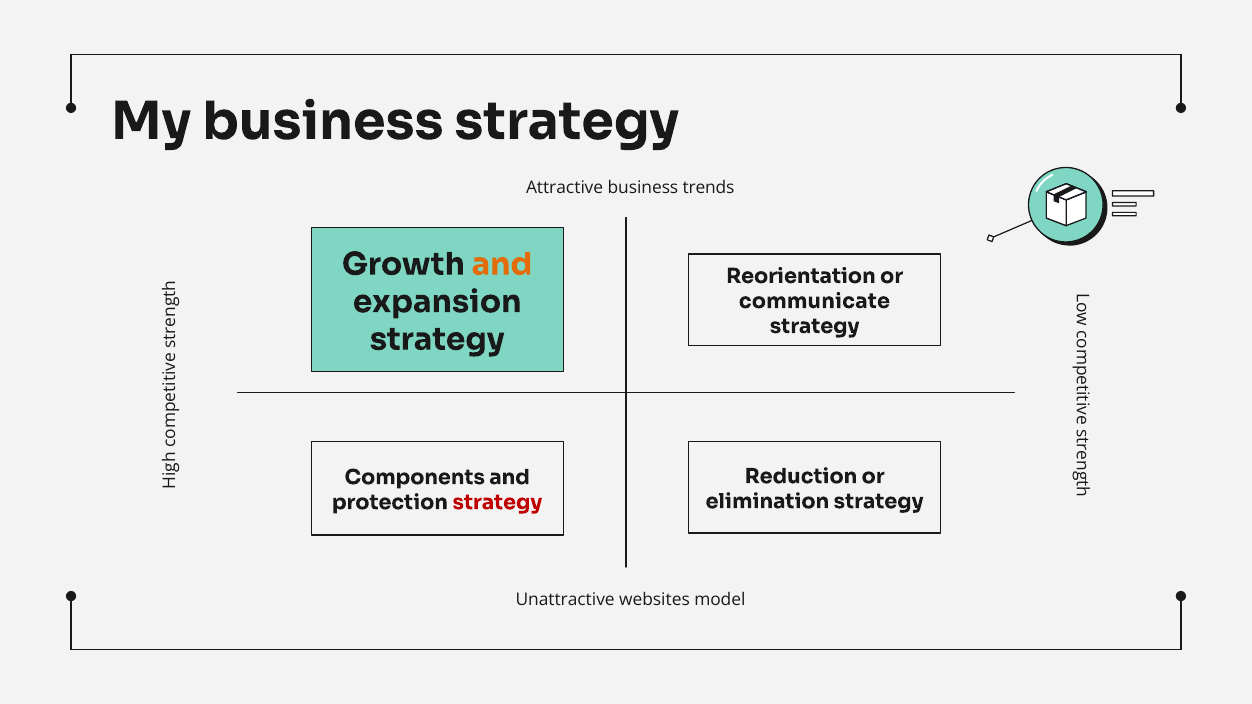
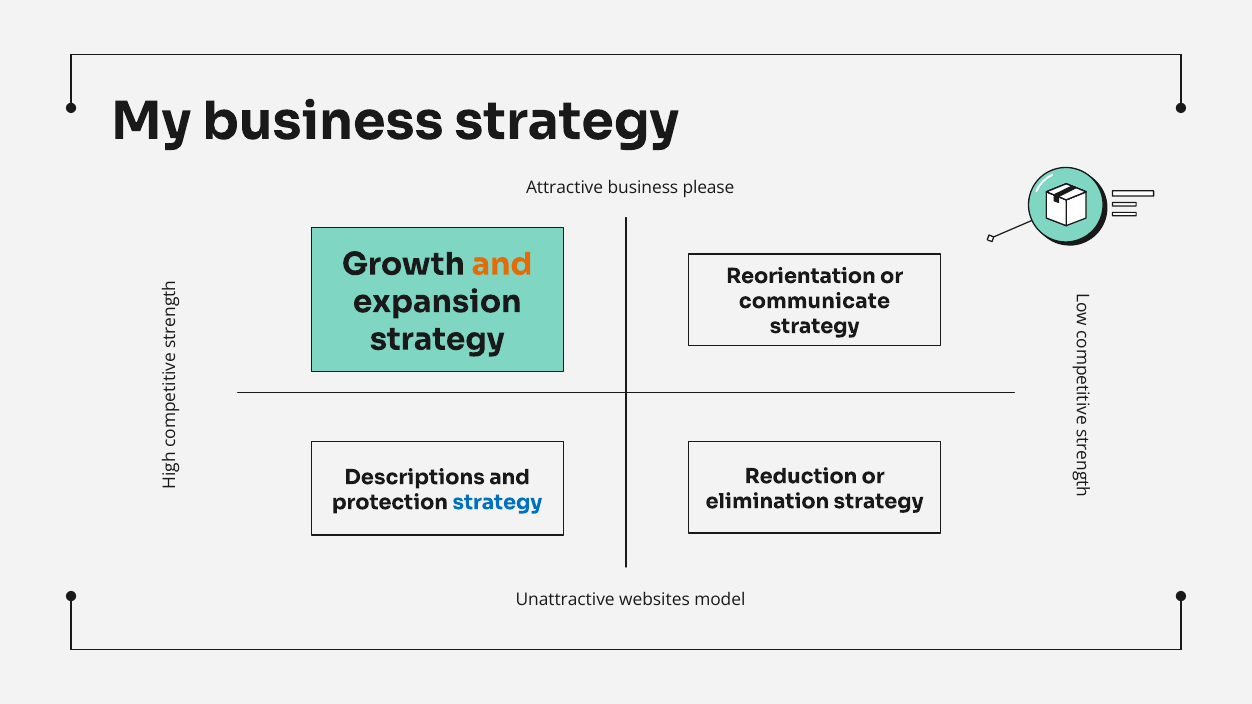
trends: trends -> please (708, 187)
Components: Components -> Descriptions (415, 477)
strategy colour: red -> blue (497, 502)
